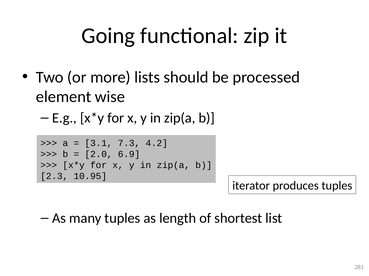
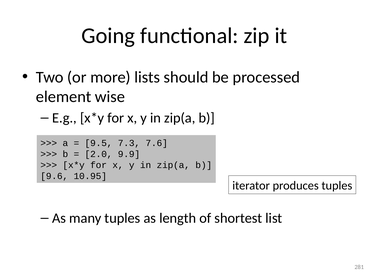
3.1: 3.1 -> 9.5 (99, 143)
4.2: 4.2 -> 7.6 (157, 143)
6.9: 6.9 -> 9.9 (129, 155)
2.3: 2.3 -> 9.6 (54, 177)
